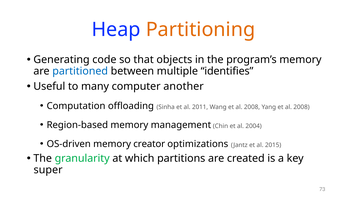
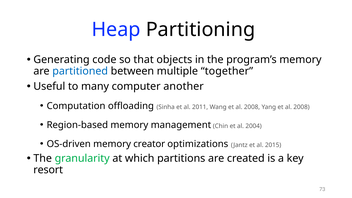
Partitioning colour: orange -> black (200, 30)
identifies: identifies -> together (227, 71)
super: super -> resort (48, 170)
